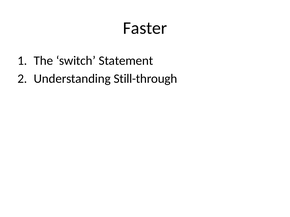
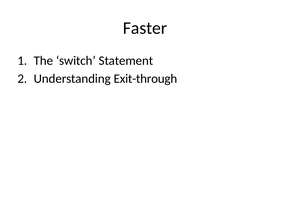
Still-through: Still-through -> Exit-through (145, 79)
